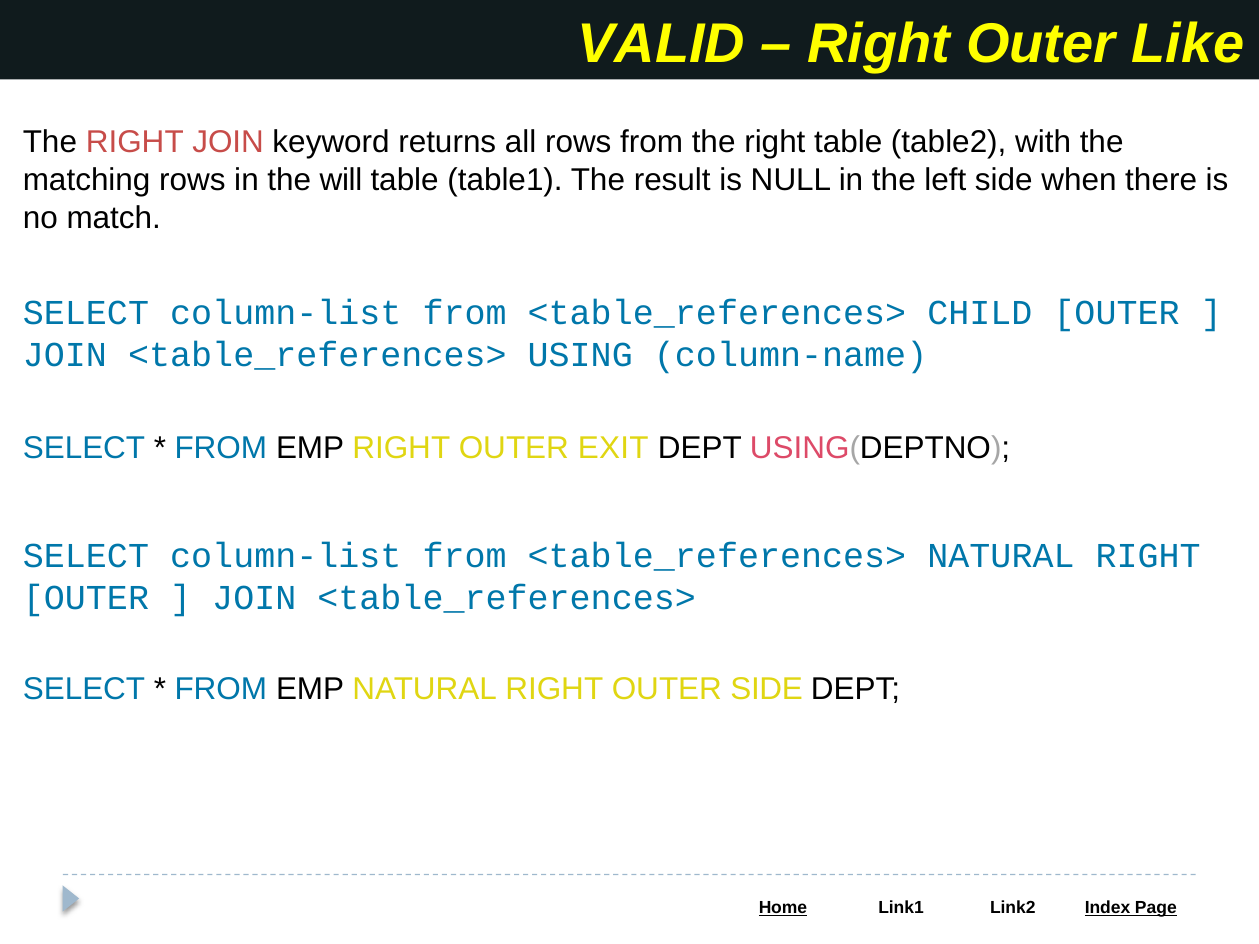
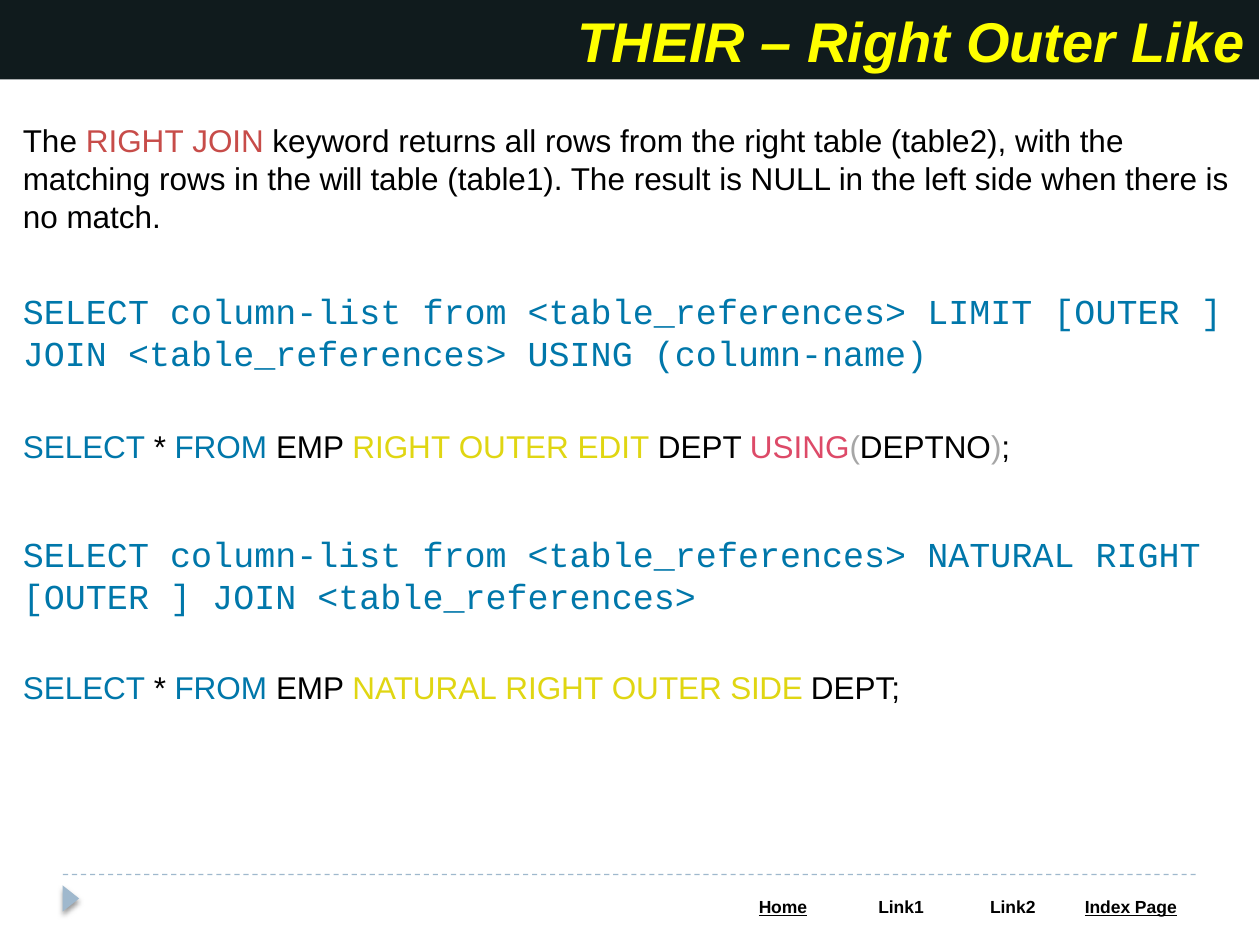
VALID: VALID -> THEIR (661, 44)
CHILD: CHILD -> LIMIT (980, 313)
EXIT: EXIT -> EDIT (613, 449)
